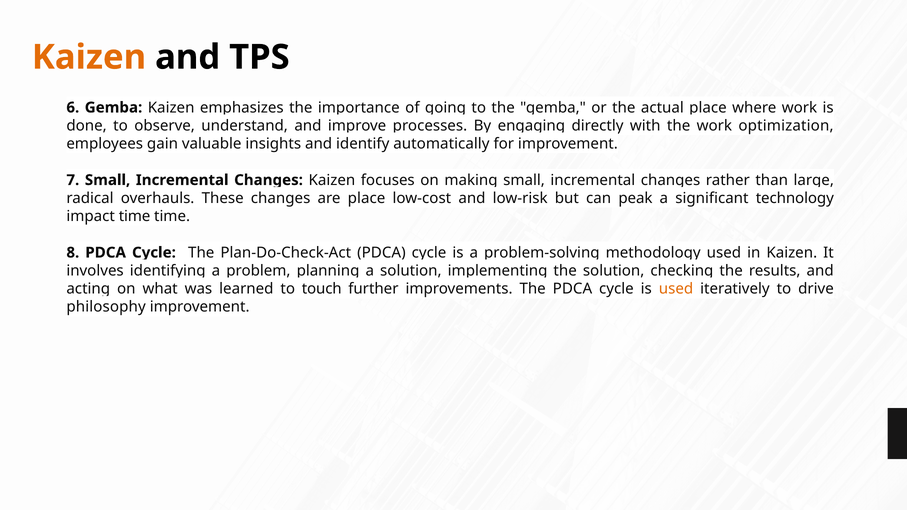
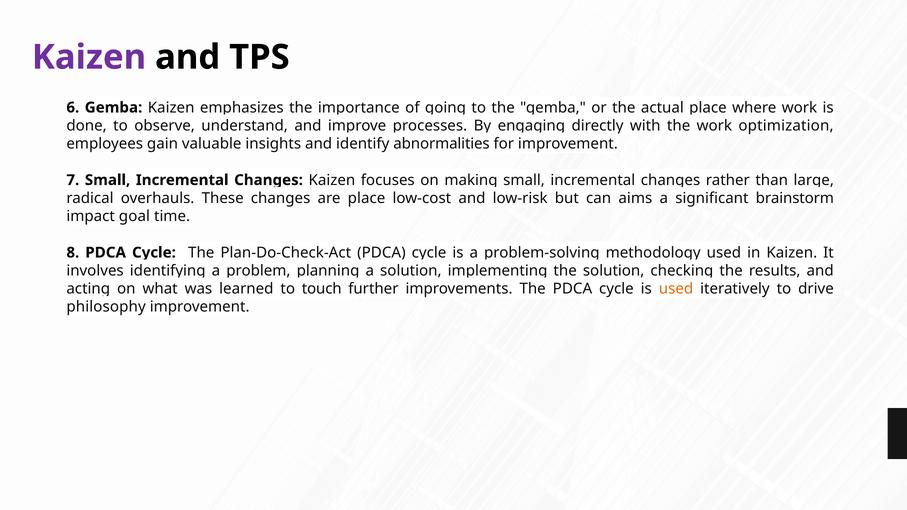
Kaizen colour: orange -> purple (89, 57)
automatically: automatically -> abnormalities (442, 144)
peak: peak -> aims (635, 198)
technology: technology -> brainstorm (795, 198)
impact time: time -> goal (134, 216)
